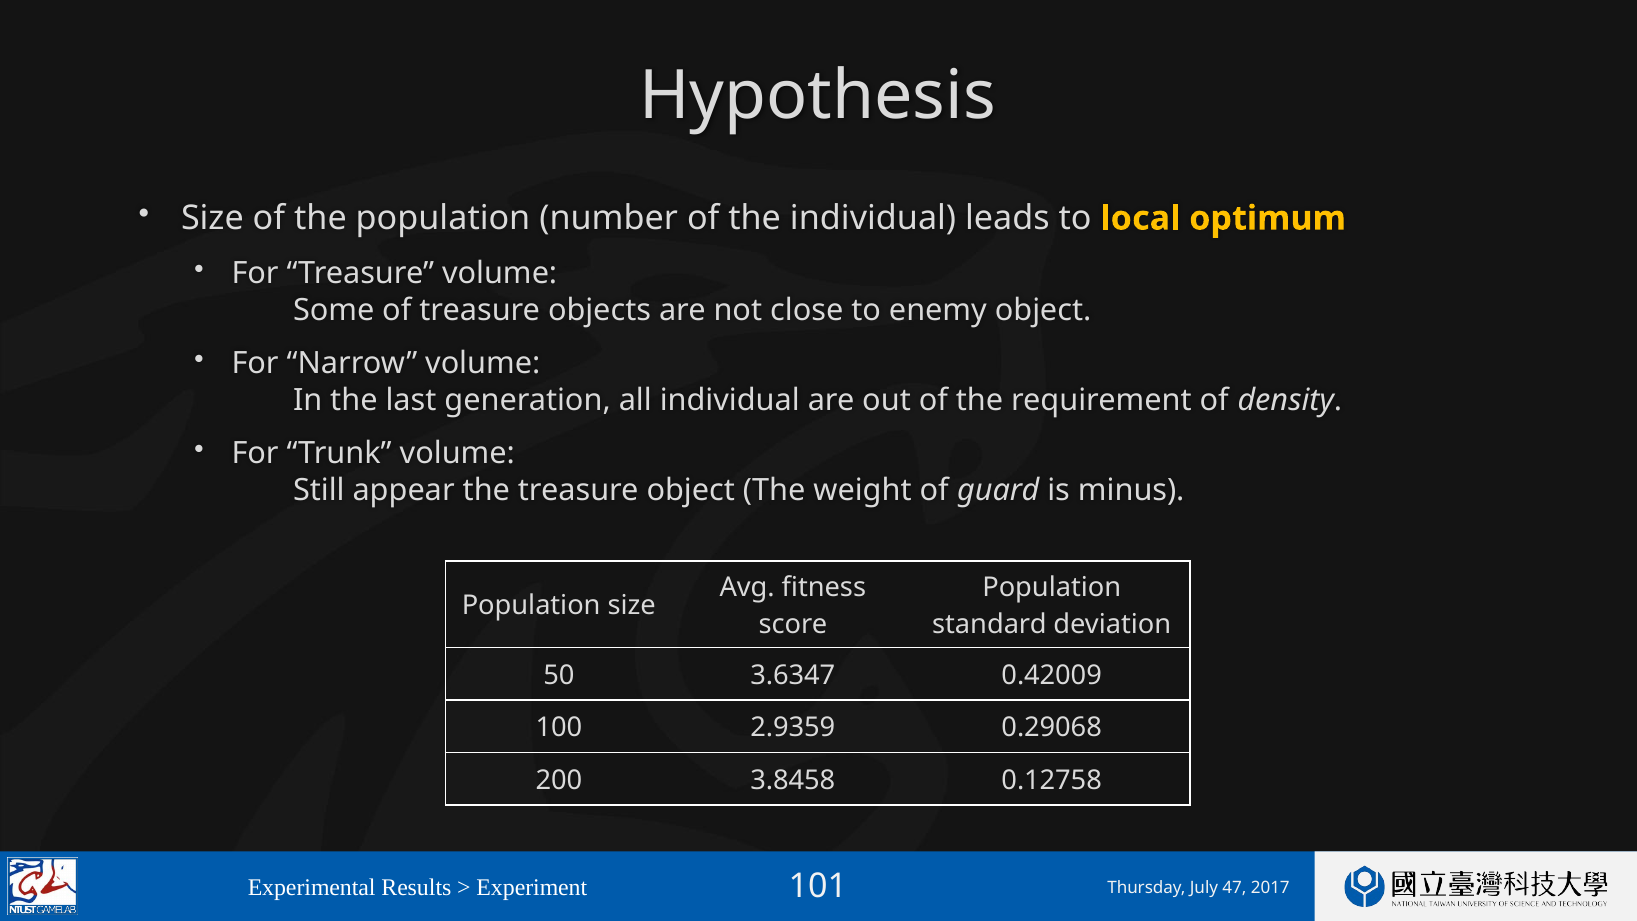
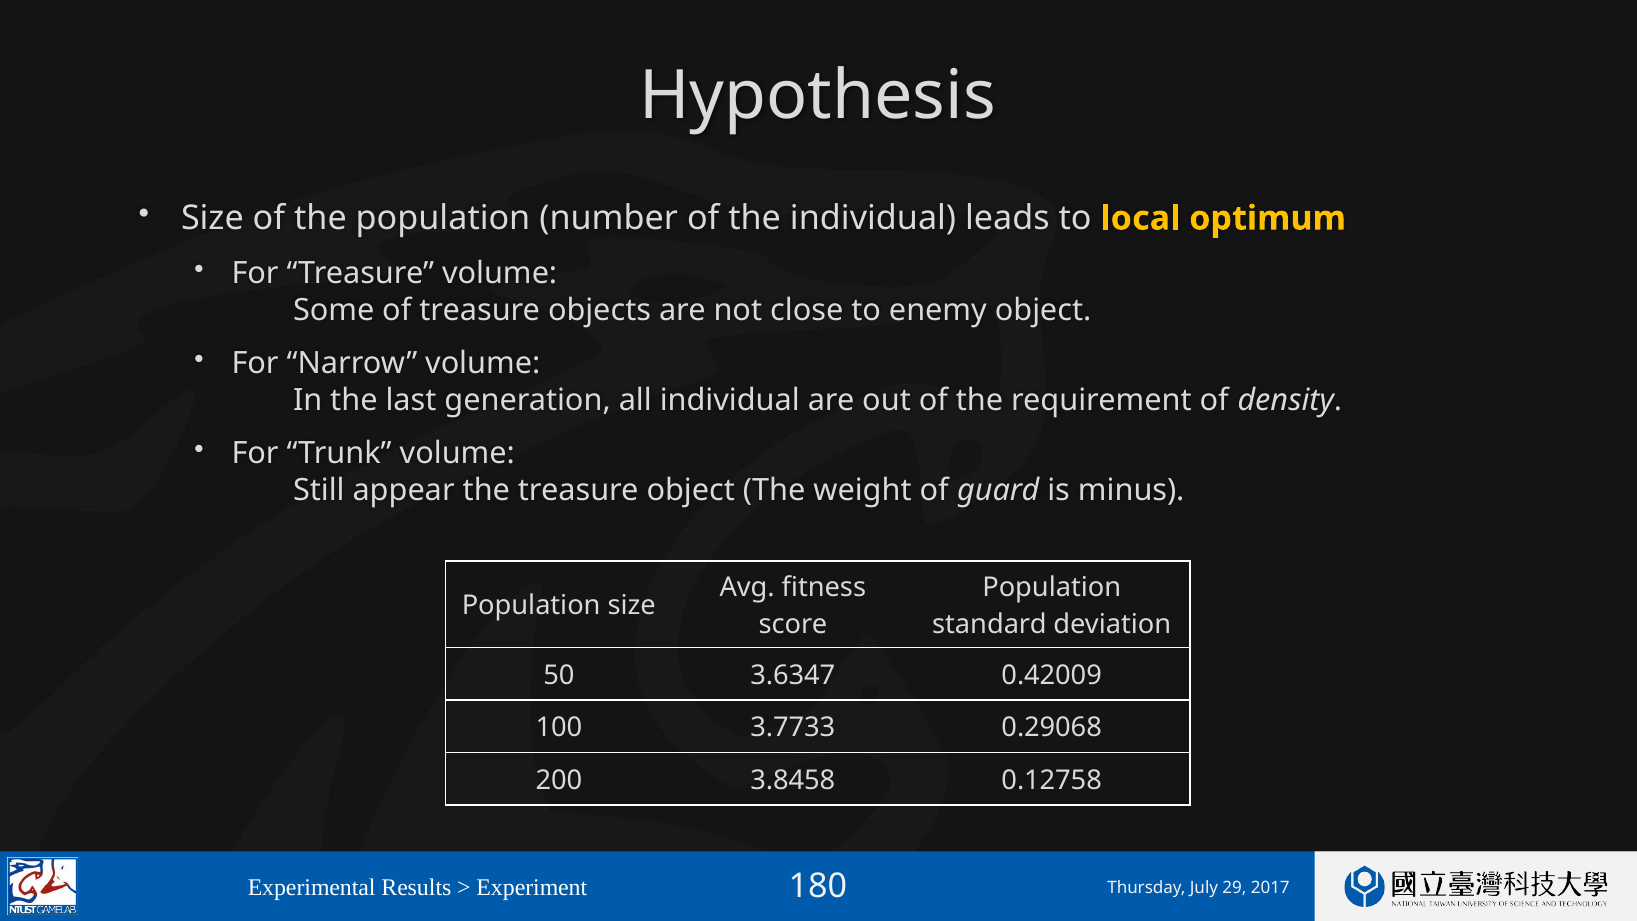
2.9359: 2.9359 -> 3.7733 (793, 727)
101: 101 -> 180 (818, 886)
47: 47 -> 29 (1234, 887)
